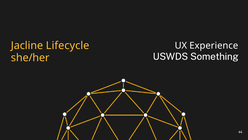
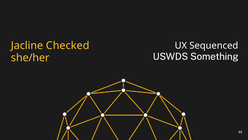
Lifecycle: Lifecycle -> Checked (68, 45)
Experience: Experience -> Sequenced (214, 46)
